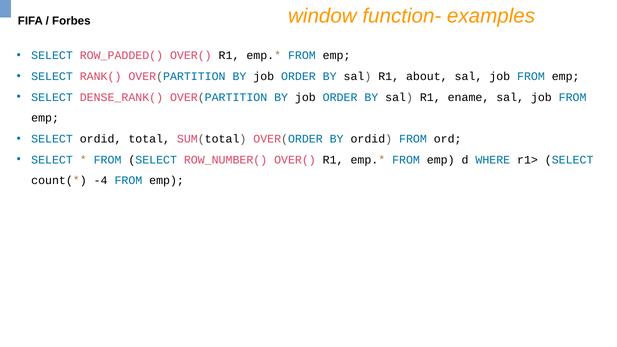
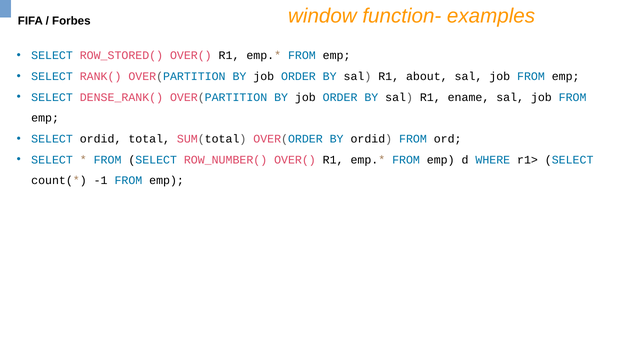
ROW_PADDED(: ROW_PADDED( -> ROW_STORED( (121, 56)
-4: -4 -> -1 (101, 181)
